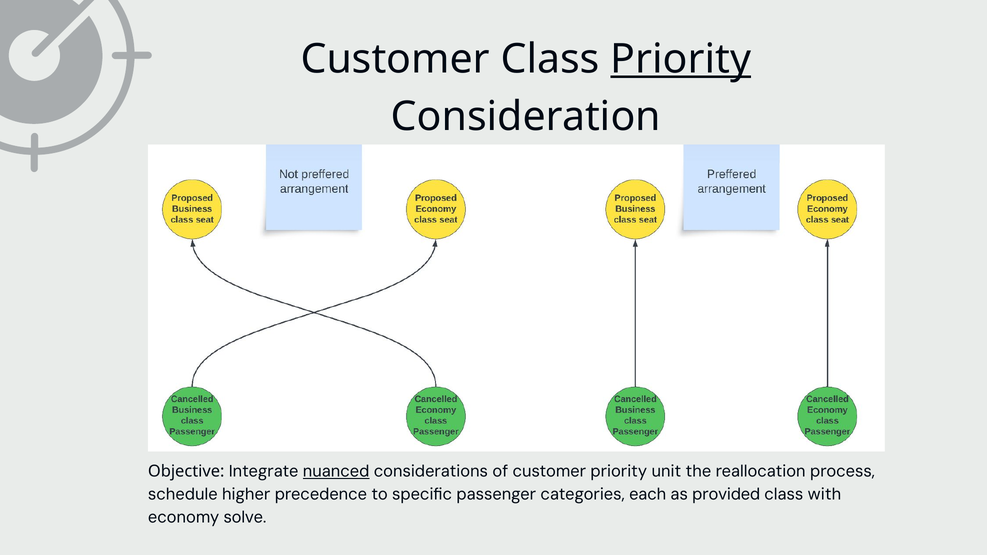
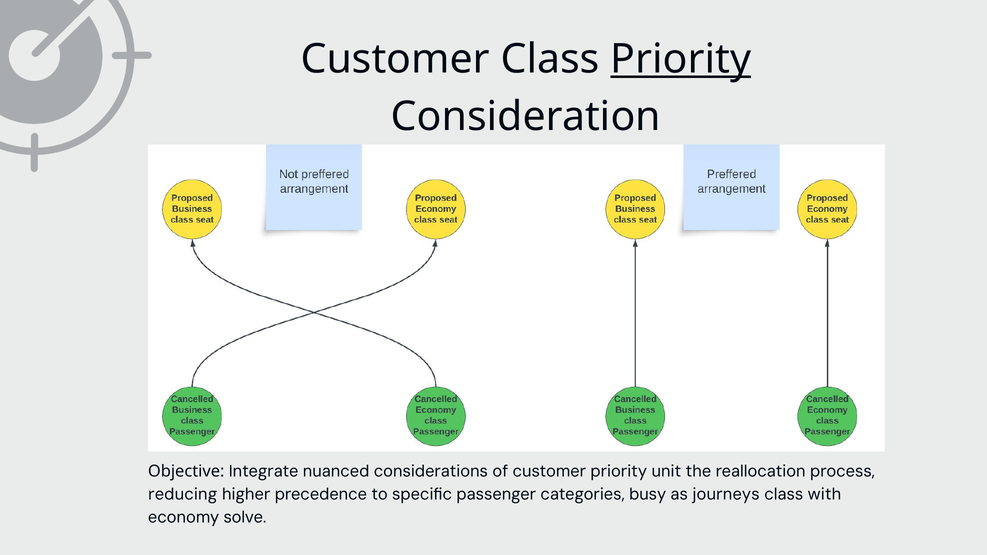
nuanced underline: present -> none (336, 472)
schedule: schedule -> reducing (183, 495)
each: each -> busy (648, 495)
provided: provided -> journeys (726, 495)
